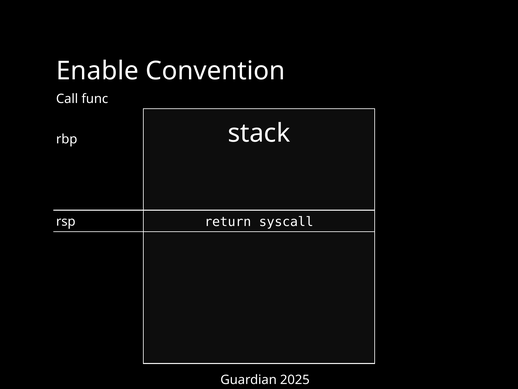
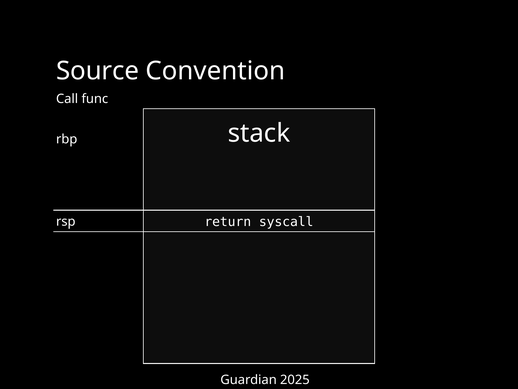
Enable: Enable -> Source (98, 71)
